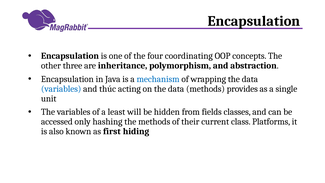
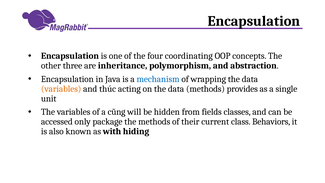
variables colour: blue -> orange (61, 89)
least: least -> cũng (117, 112)
hashing: hashing -> package (108, 122)
Platforms: Platforms -> Behaviors (271, 122)
first: first -> with (112, 131)
